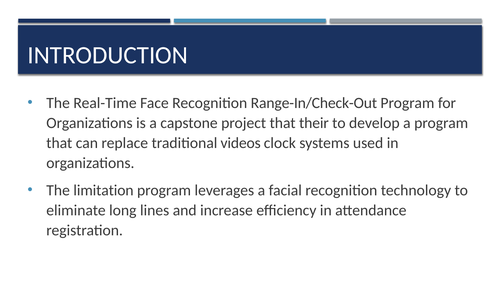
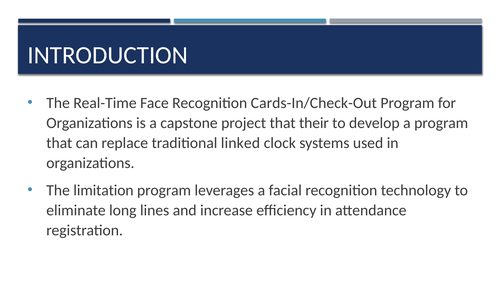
Range-In/Check-Out: Range-In/Check-Out -> Cards-In/Check-Out (314, 103)
videos: videos -> linked (240, 143)
